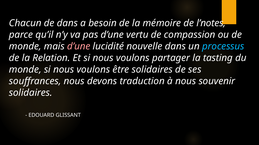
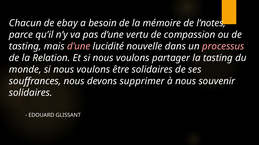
de dans: dans -> ebay (67, 23)
monde: monde -> tasting (25, 46)
processus colour: light blue -> pink (223, 46)
traduction: traduction -> supprimer (142, 81)
